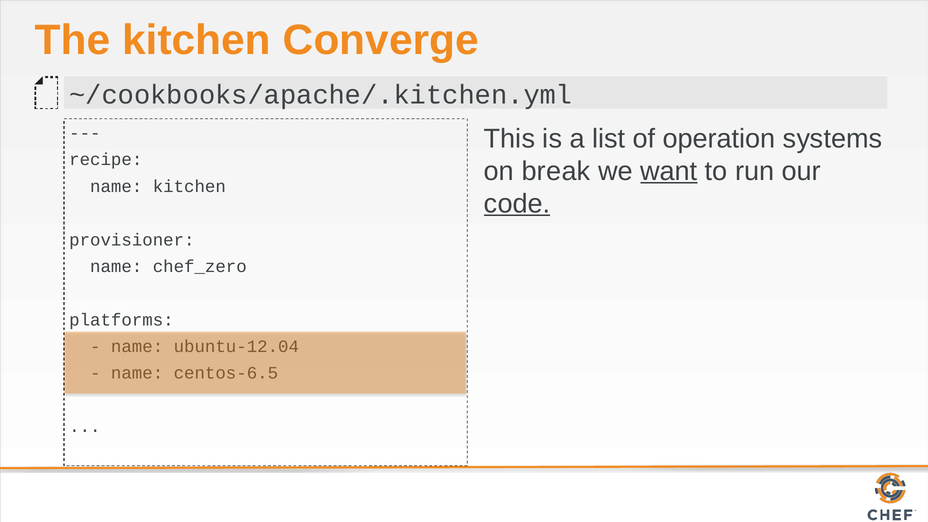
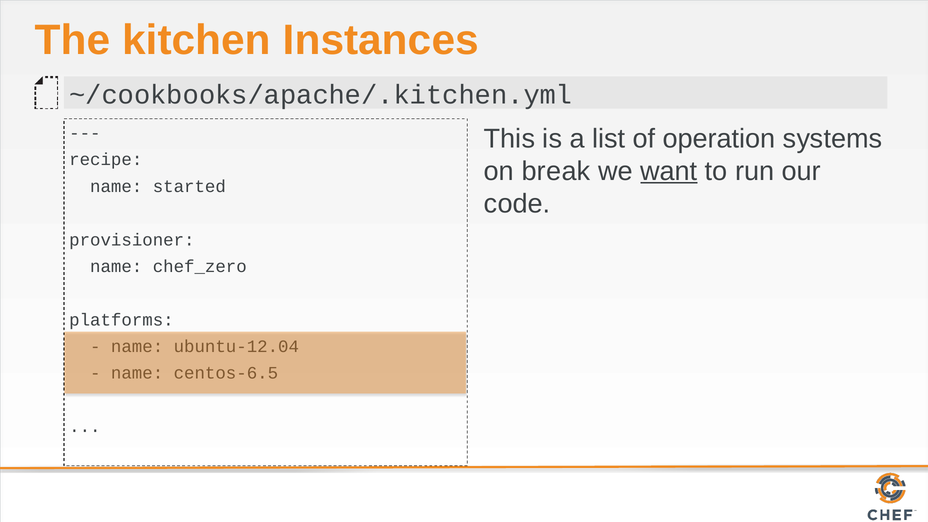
Converge: Converge -> Instances (381, 40)
name kitchen: kitchen -> started (189, 186)
code underline: present -> none (517, 204)
